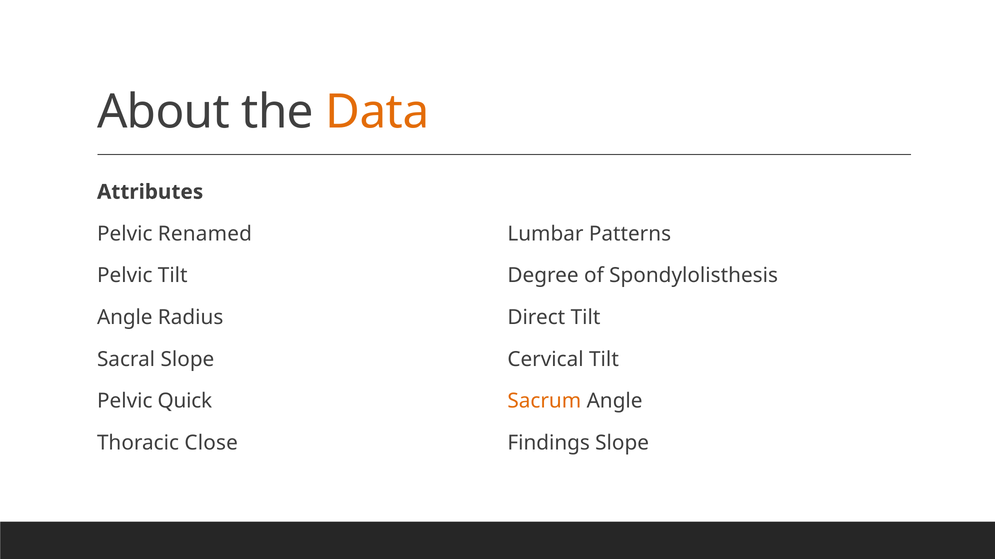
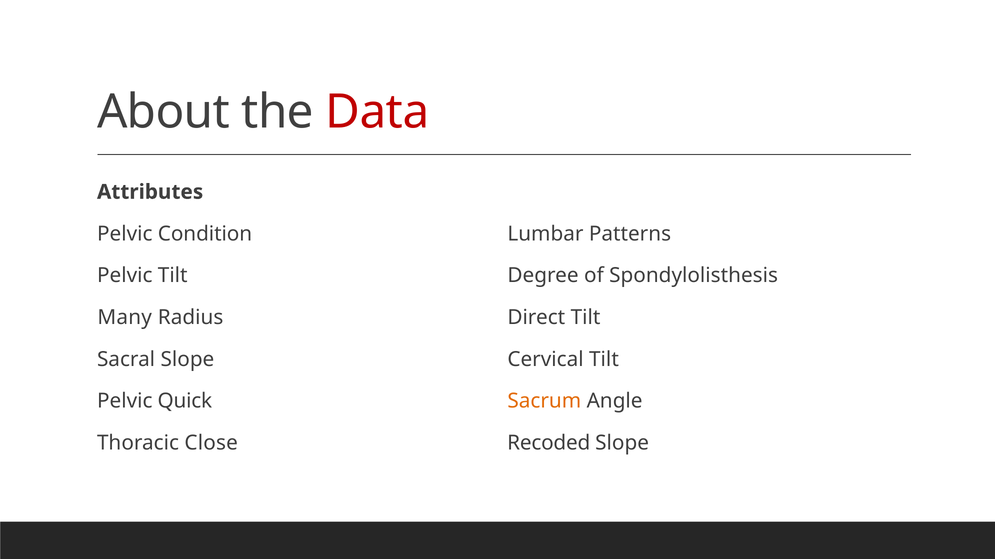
Data colour: orange -> red (377, 112)
Renamed: Renamed -> Condition (205, 234)
Angle: Angle -> Many (125, 318)
Findings: Findings -> Recoded (549, 444)
